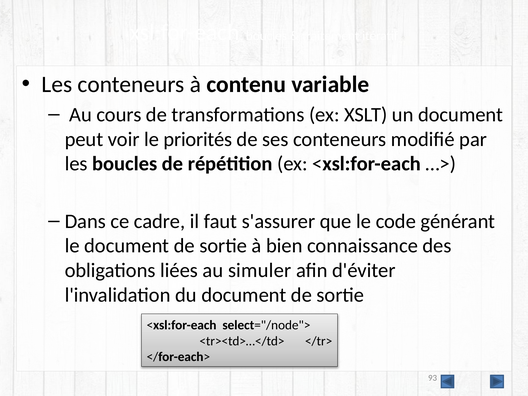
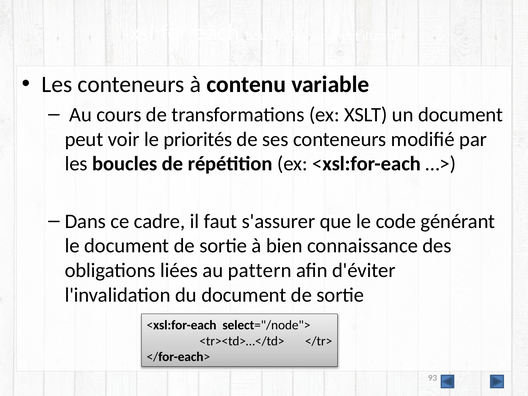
simuler: simuler -> pattern (260, 270)
